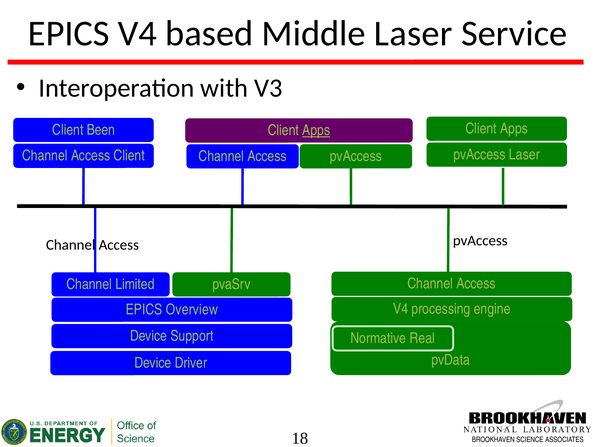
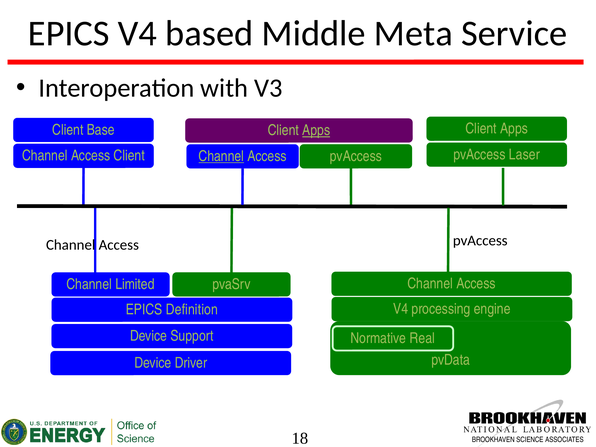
Middle Laser: Laser -> Meta (413, 34)
Been: Been -> Base (101, 130)
Channel underline: none -> present (221, 156)
Overview: Overview -> Definition (192, 310)
